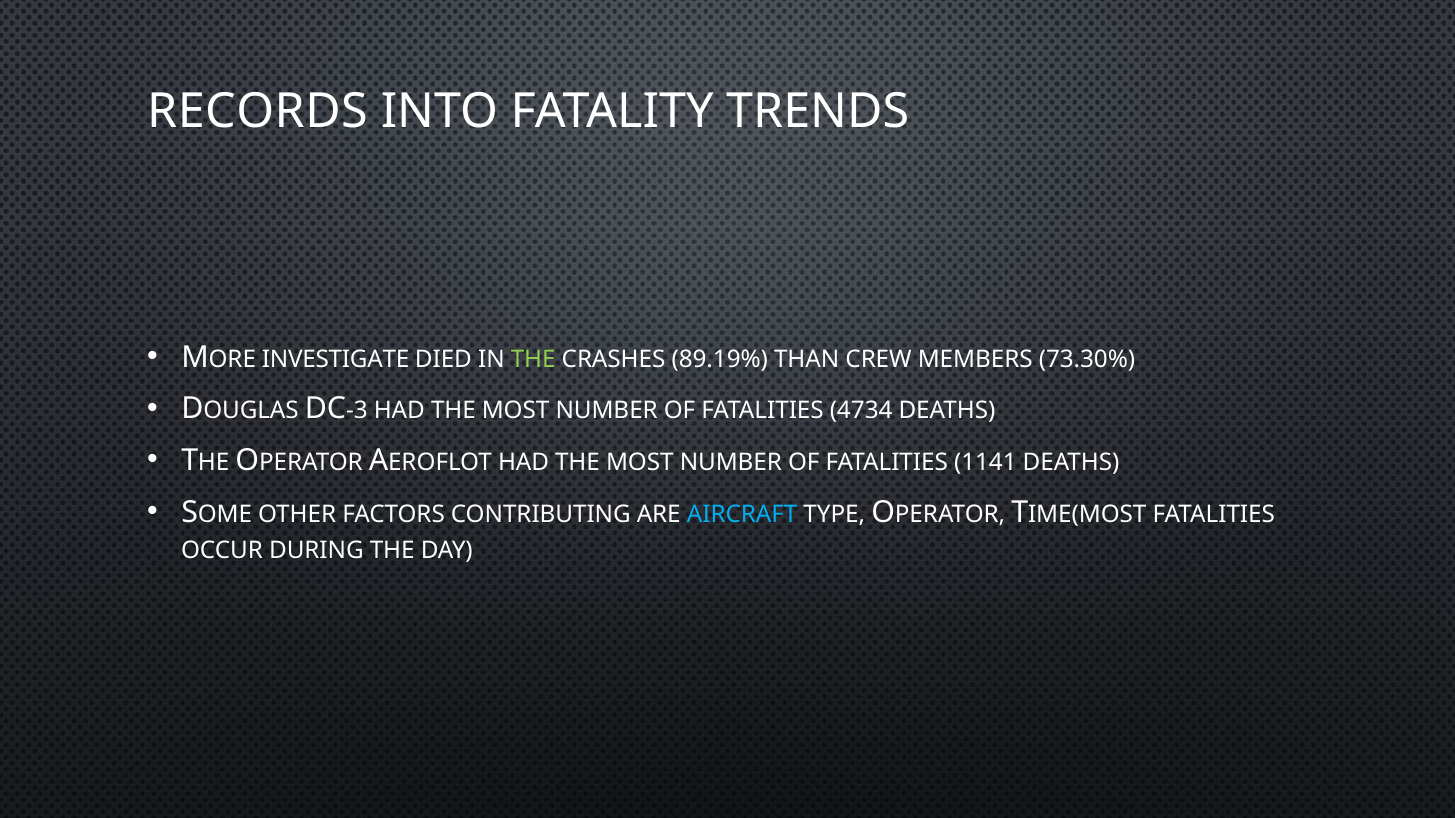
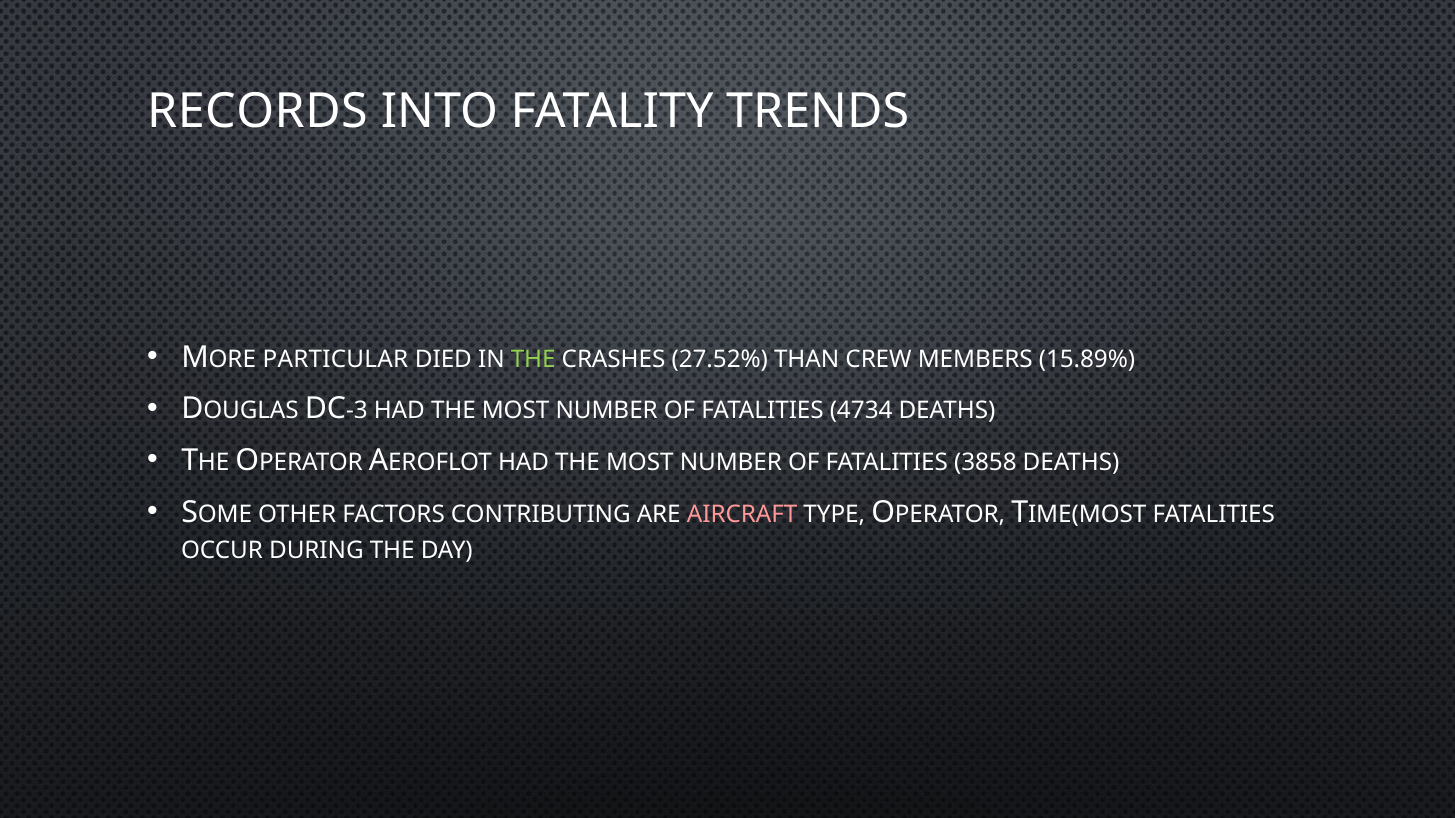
INVESTIGATE: INVESTIGATE -> PARTICULAR (335, 360)
89.19%: 89.19% -> 27.52% (720, 360)
73.30%: 73.30% -> 15.89% (1087, 360)
1141: 1141 -> 3858 (985, 463)
AIRCRAFT colour: light blue -> pink (742, 514)
